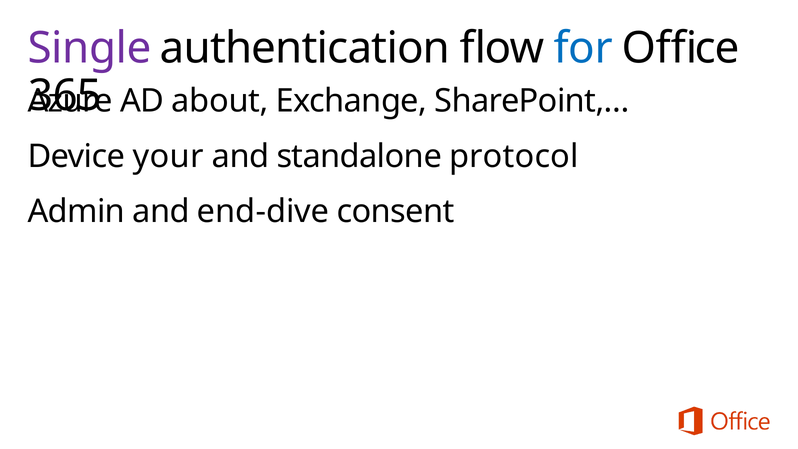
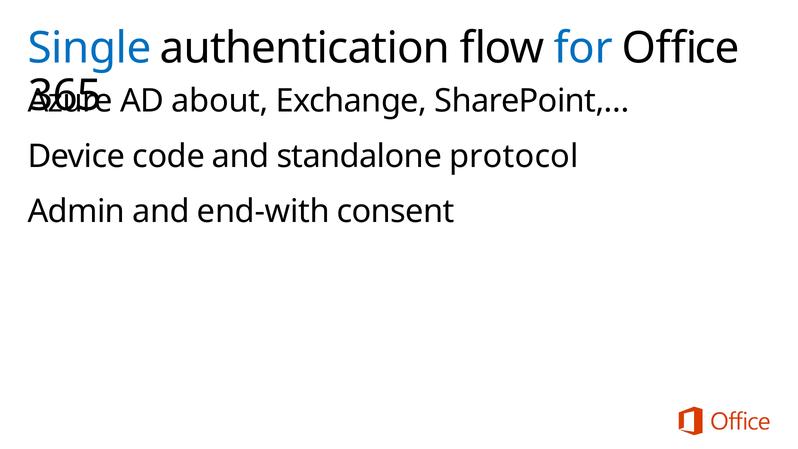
Single colour: purple -> blue (89, 48)
your: your -> code (169, 156)
end-dive: end-dive -> end-with (263, 211)
